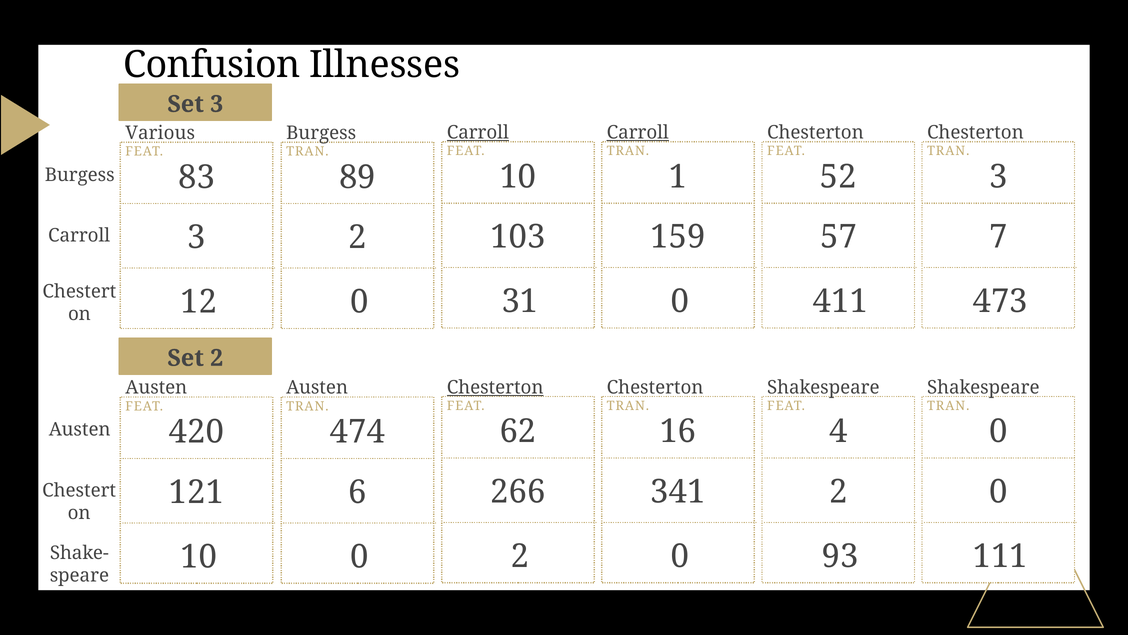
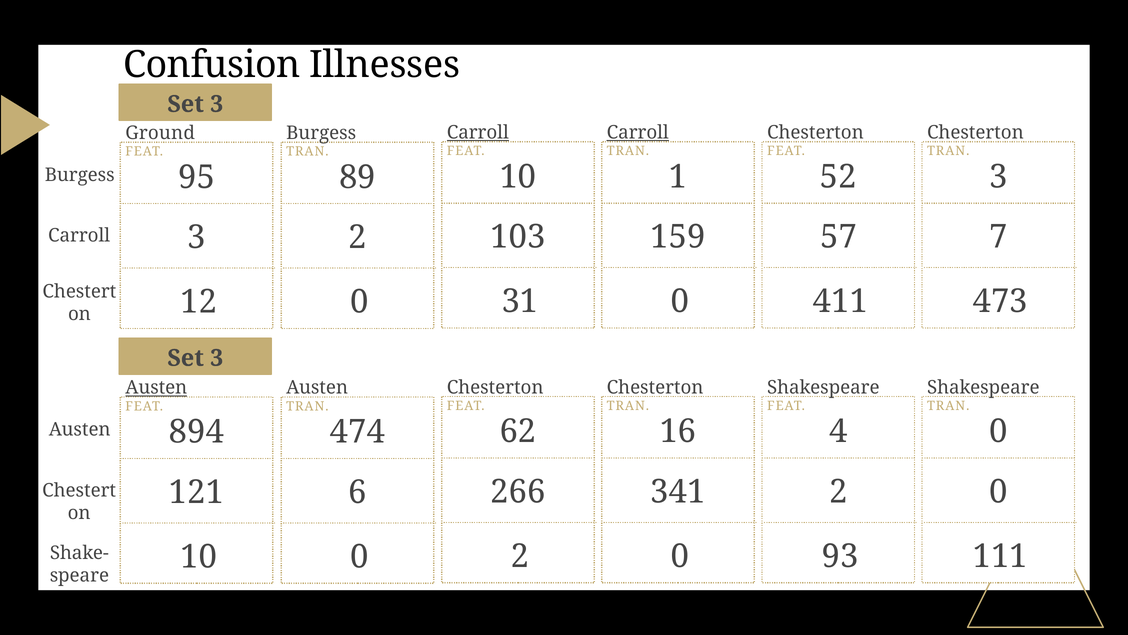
Various: Various -> Ground (160, 133)
83: 83 -> 95 (197, 177)
2: 2 -> 3 (217, 358)
Chesterton underline: present -> none (495, 387)
Austen underline: none -> present (156, 387)
420: 420 -> 894 (197, 432)
